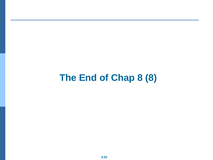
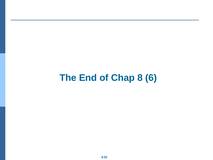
8 8: 8 -> 6 (151, 78)
